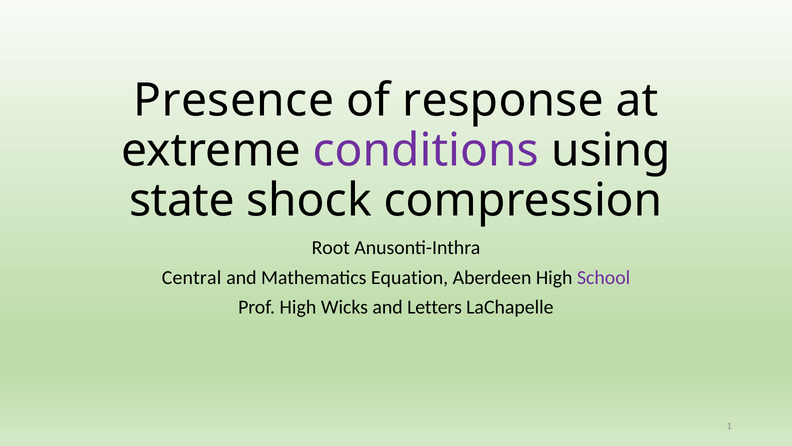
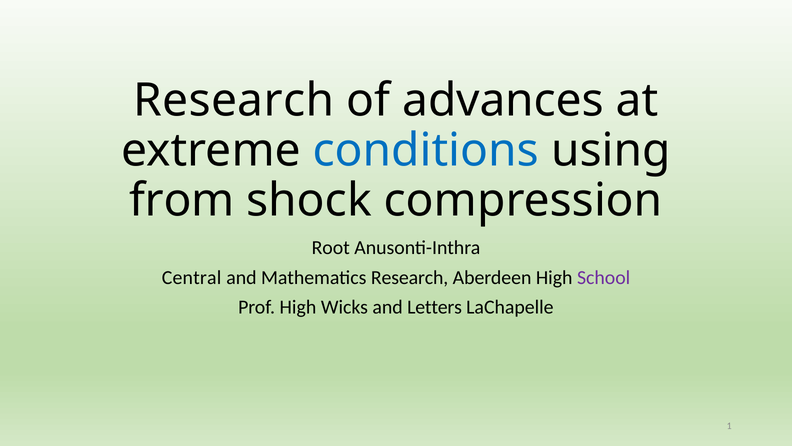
Presence: Presence -> Research (234, 101)
response: response -> advances (503, 101)
conditions colour: purple -> blue (426, 150)
state: state -> from (182, 200)
Mathematics Equation: Equation -> Research (410, 277)
